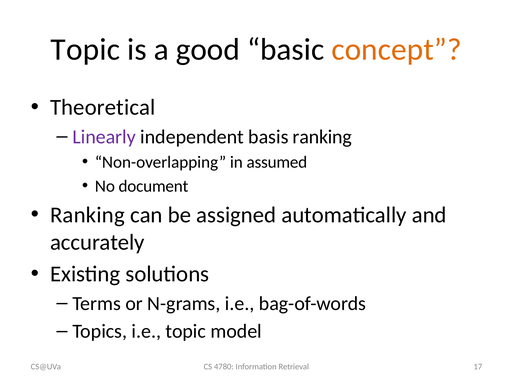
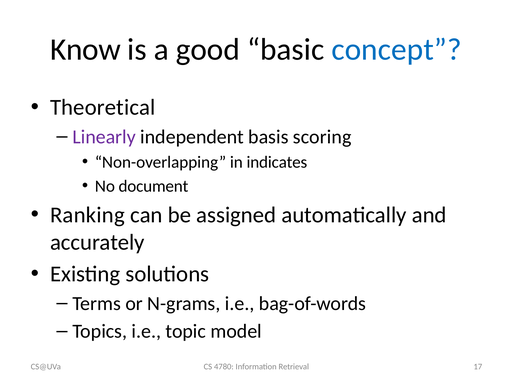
Topic: Topic -> Know (86, 50)
concept colour: orange -> blue (396, 50)
basis ranking: ranking -> scoring (322, 137)
assumed: assumed -> indicates (277, 162)
